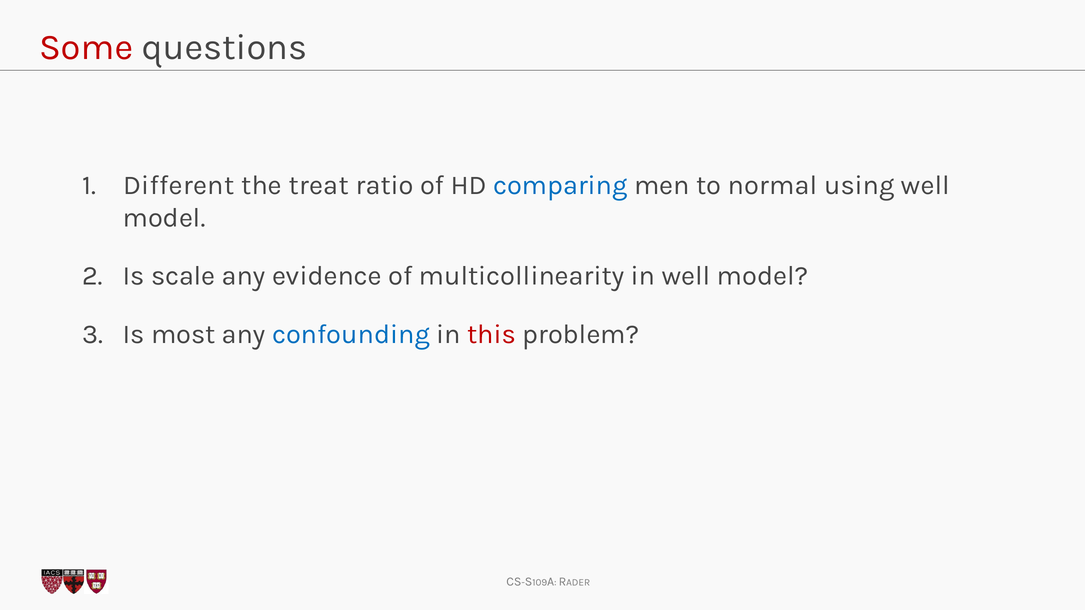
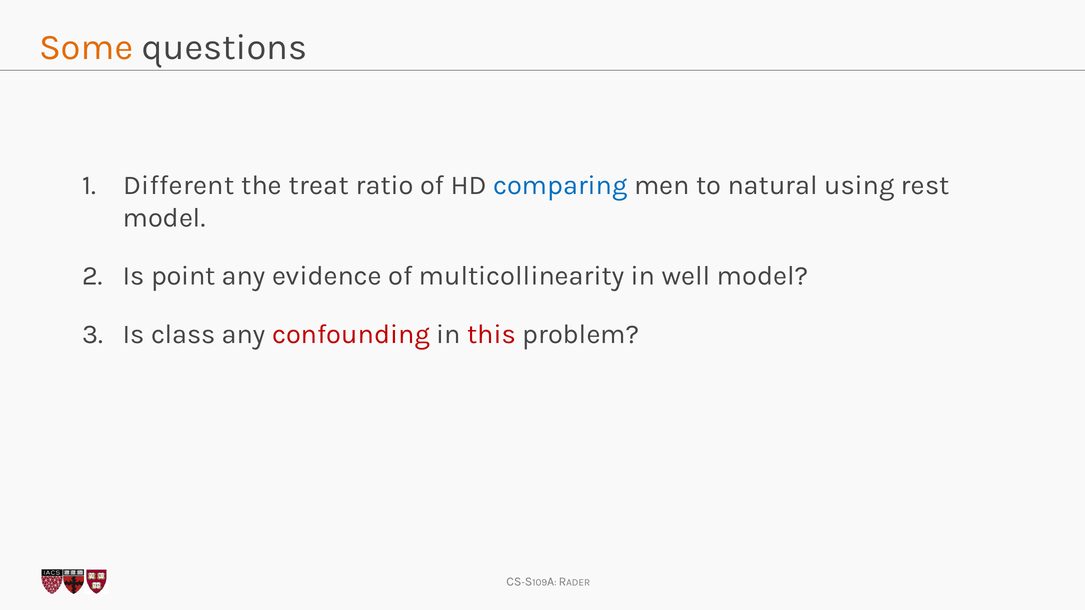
Some colour: red -> orange (86, 47)
normal: normal -> natural (773, 185)
using well: well -> rest (925, 185)
scale: scale -> point (183, 276)
most: most -> class (183, 334)
confounding colour: blue -> red (351, 334)
